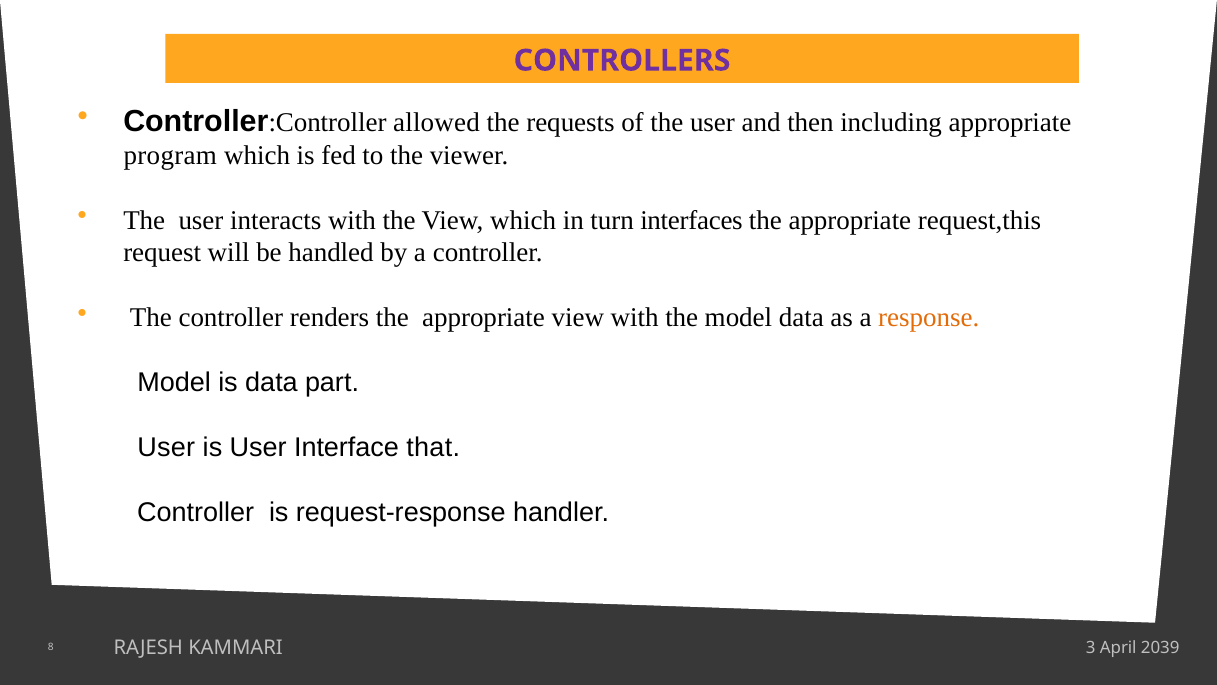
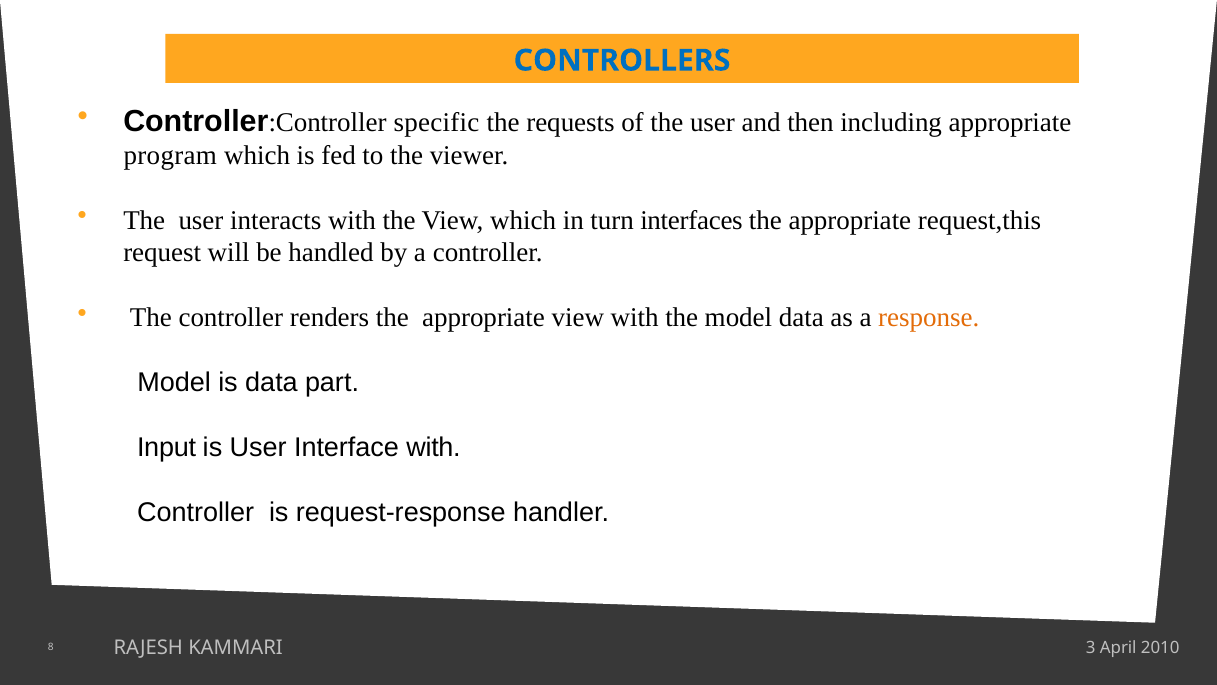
CONTROLLERS colour: purple -> blue (622, 60)
allowed: allowed -> specific (436, 122)
User: User -> Input (167, 447)
Interface that: that -> with (433, 447)
2039: 2039 -> 2010 (1160, 648)
